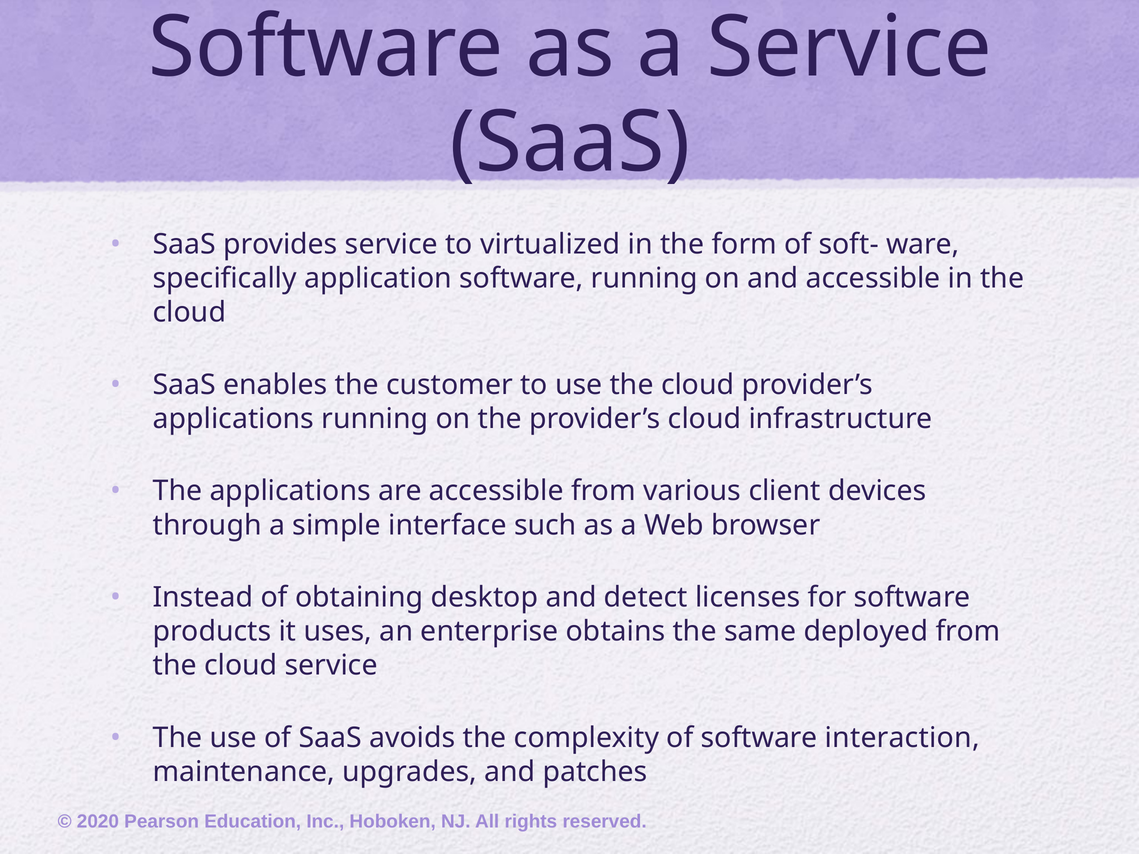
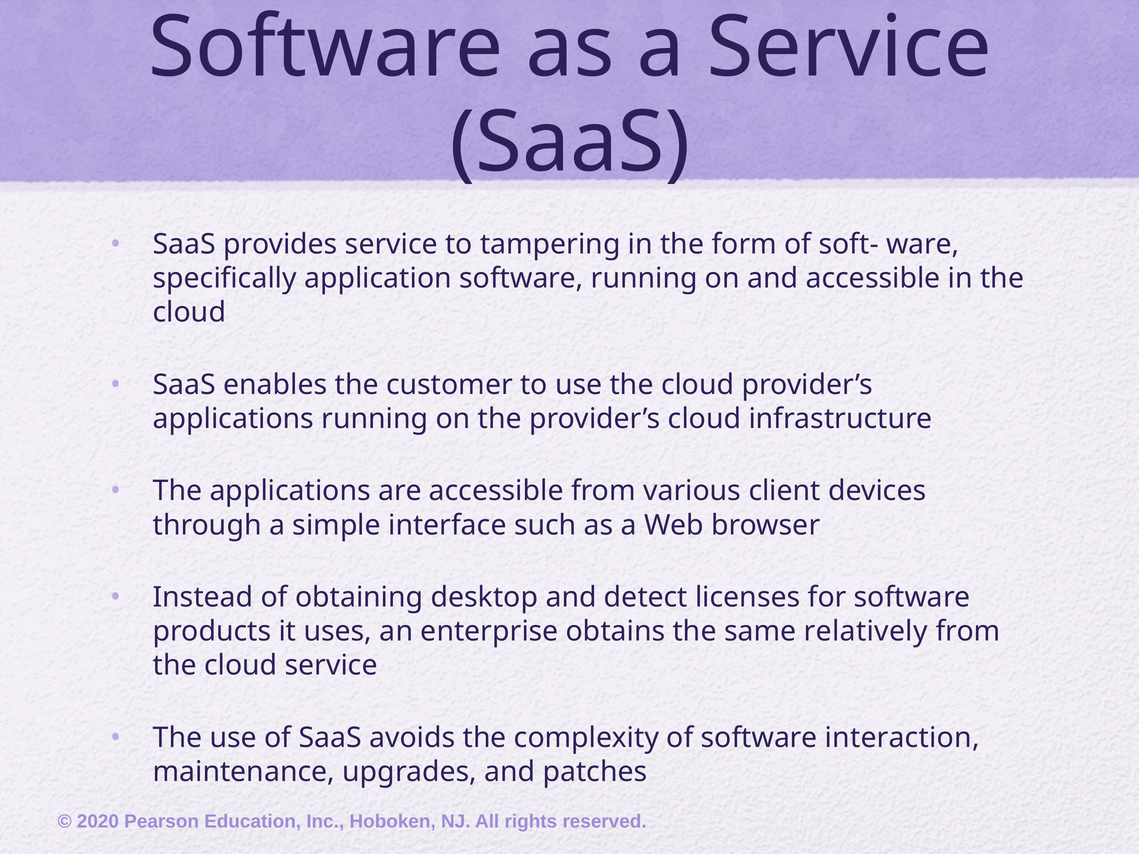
virtualized: virtualized -> tampering (550, 244)
deployed: deployed -> relatively (866, 632)
